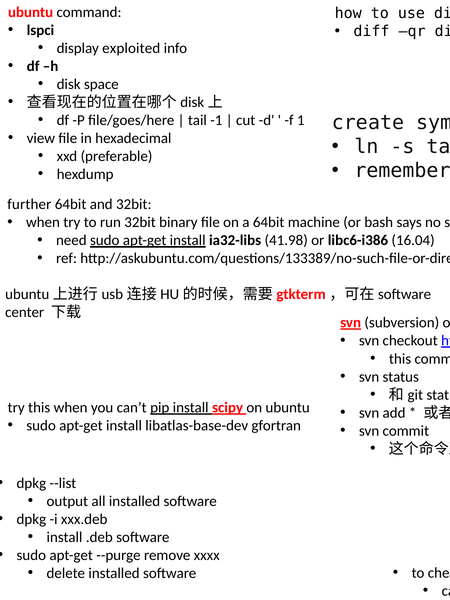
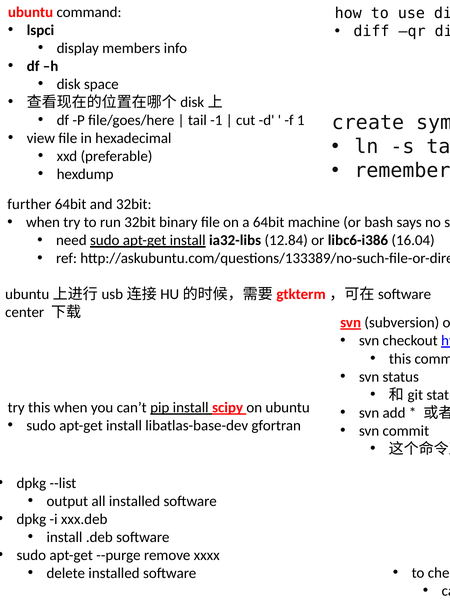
exploited: exploited -> members (131, 48)
41.98: 41.98 -> 12.84 (286, 240)
